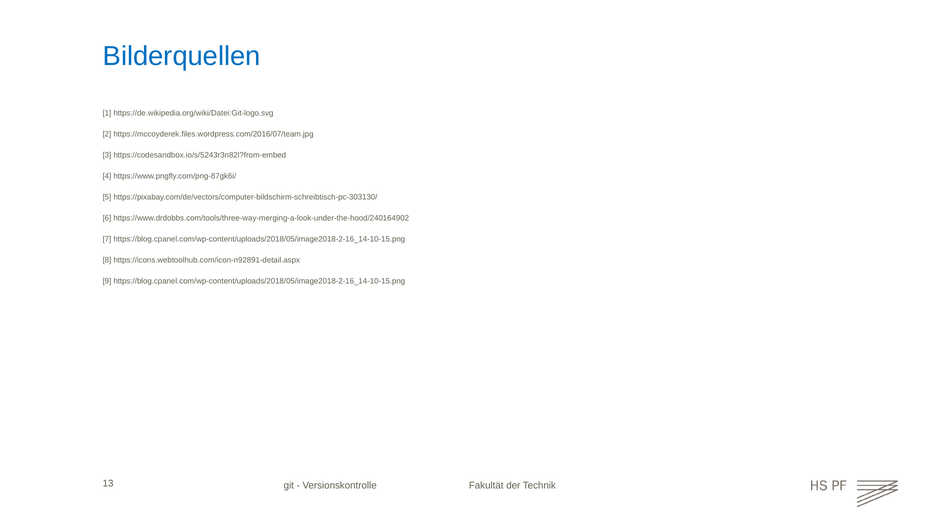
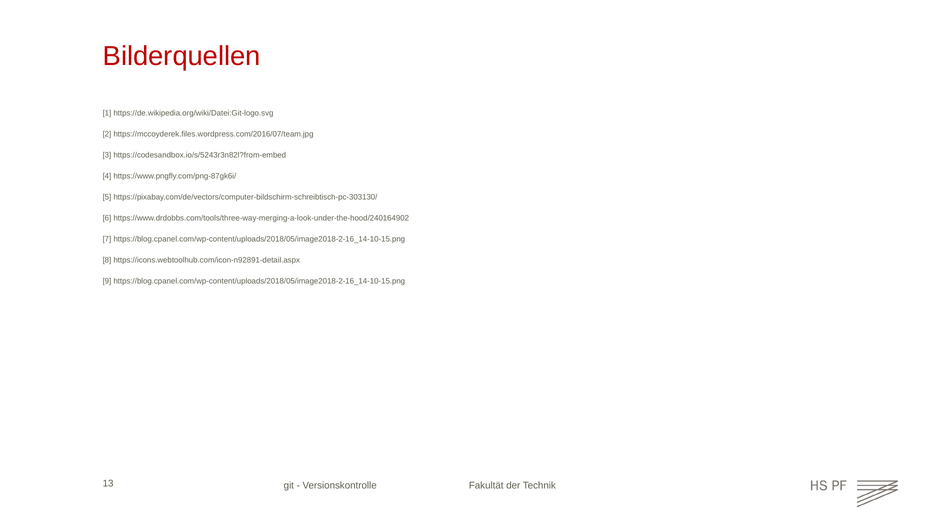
Bilderquellen colour: blue -> red (182, 56)
